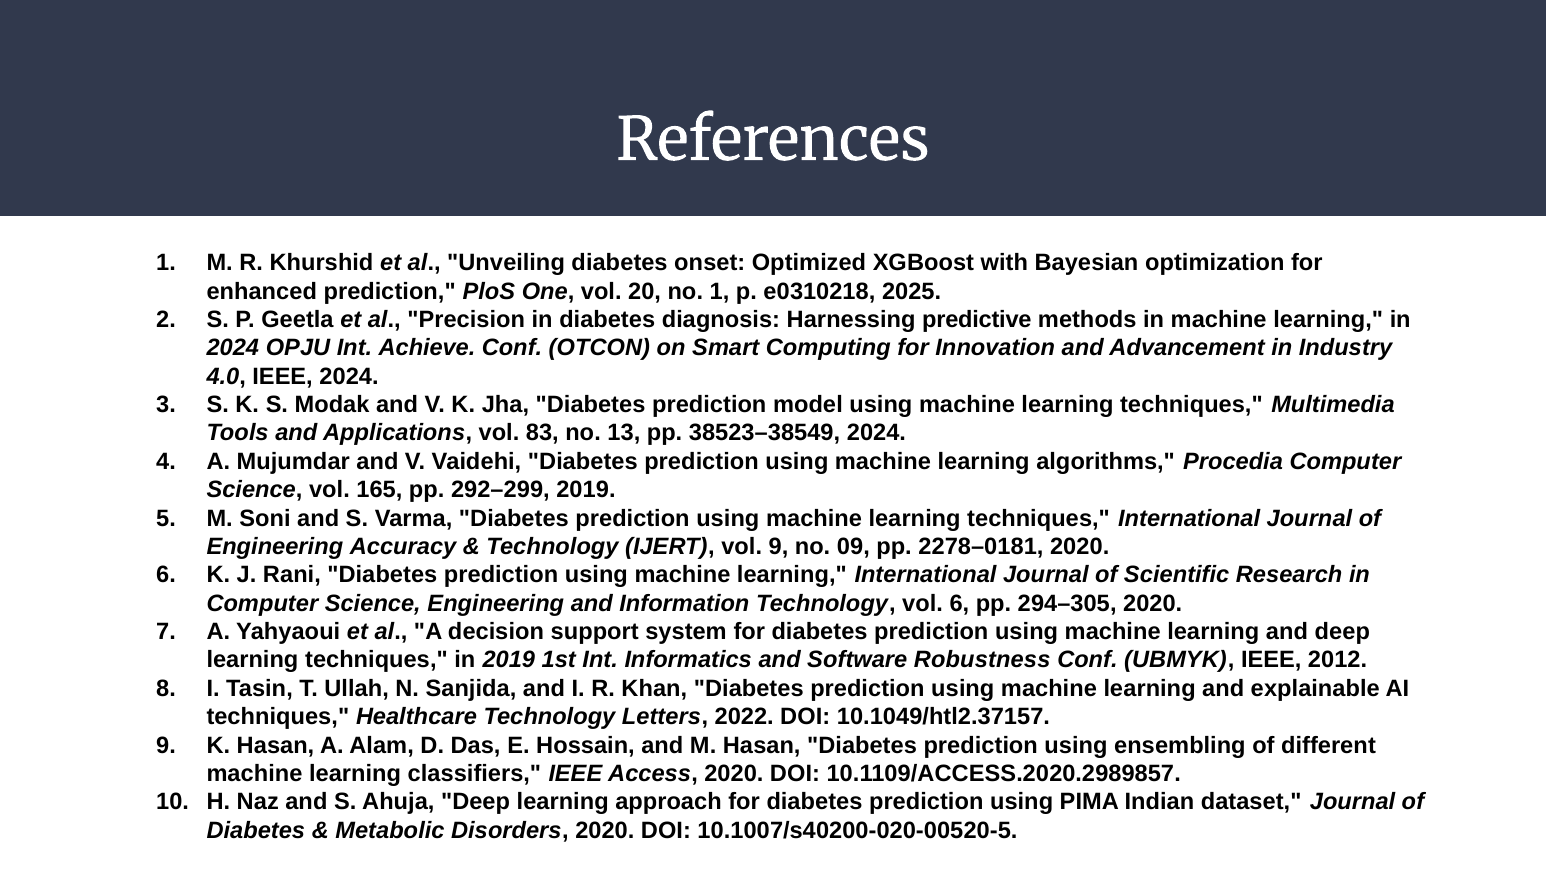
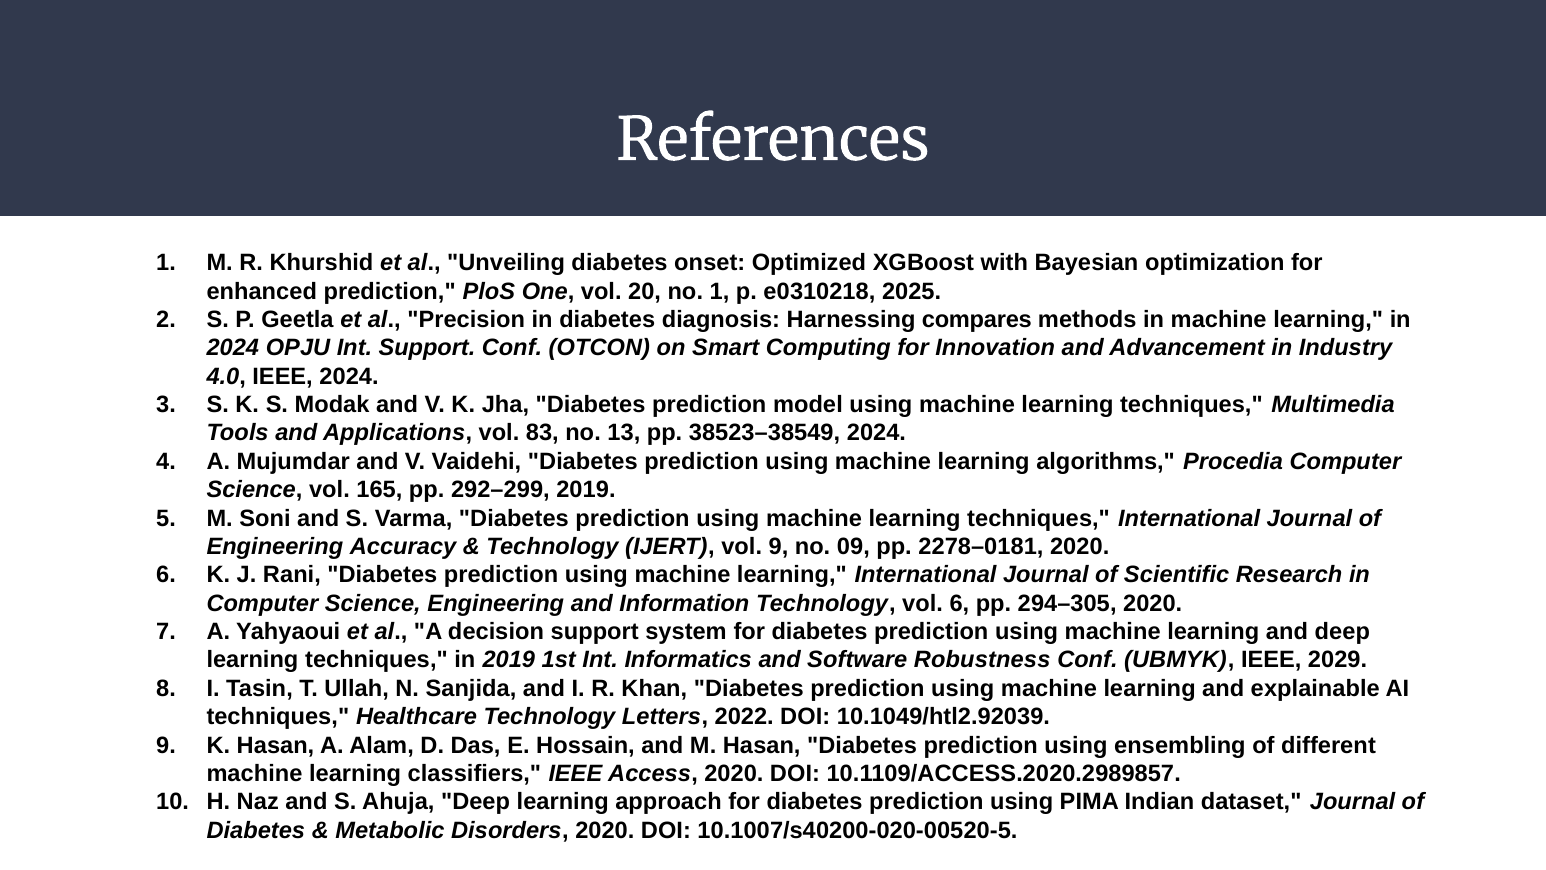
predictive: predictive -> compares (977, 319)
Int Achieve: Achieve -> Support (427, 348)
2012: 2012 -> 2029 (1338, 660)
10.1049/htl2.37157: 10.1049/htl2.37157 -> 10.1049/htl2.92039 (943, 717)
